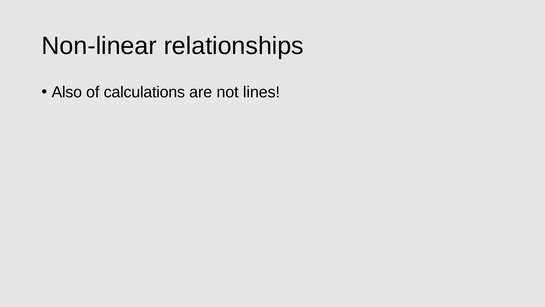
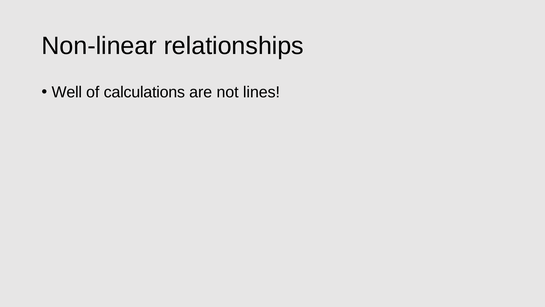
Also: Also -> Well (67, 92)
